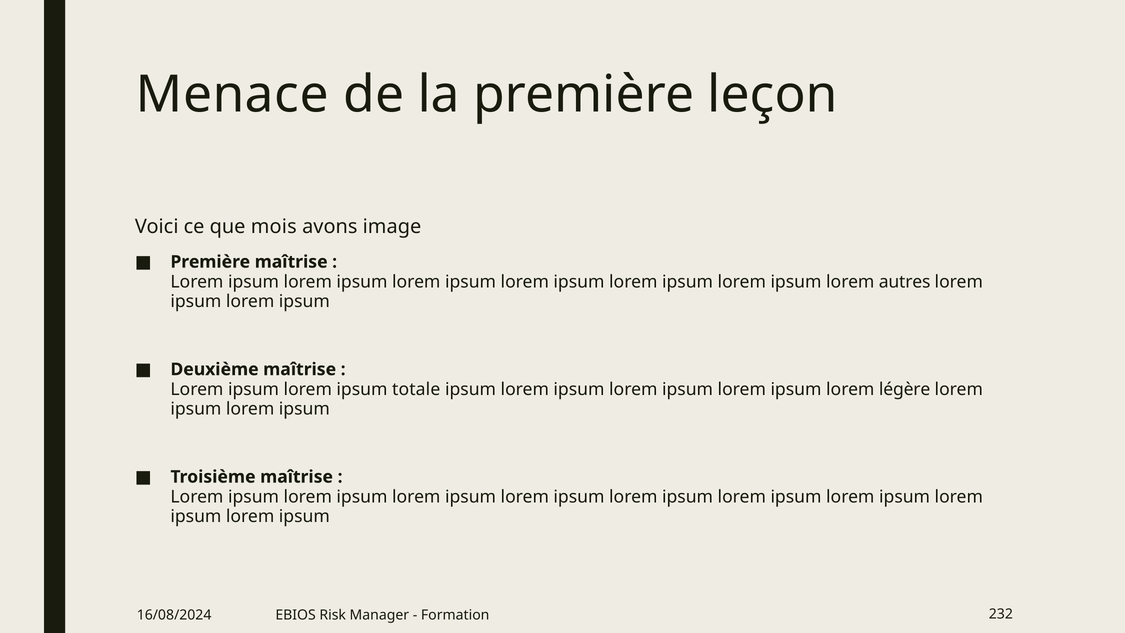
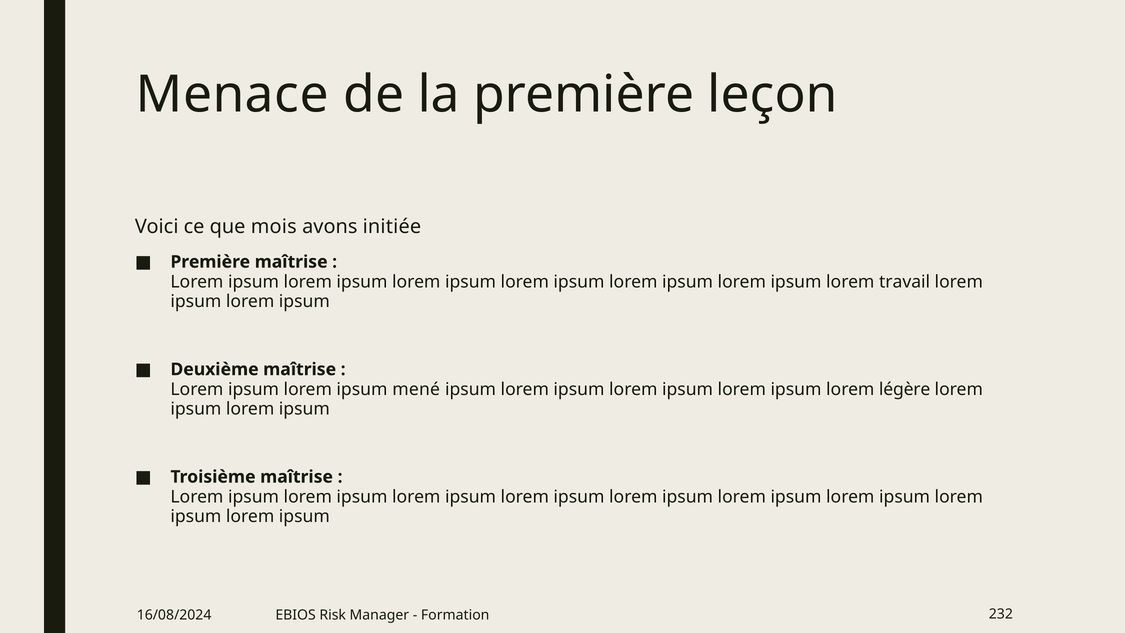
image: image -> initiée (392, 227)
autres: autres -> travail (905, 282)
totale: totale -> mené (416, 389)
